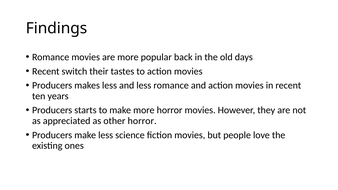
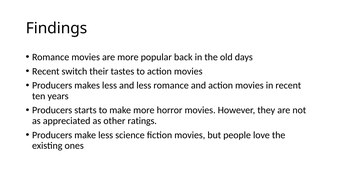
other horror: horror -> ratings (142, 121)
